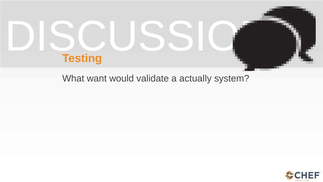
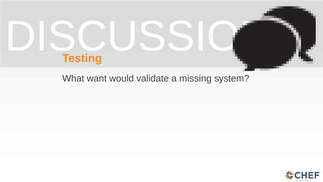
actually: actually -> missing (195, 78)
